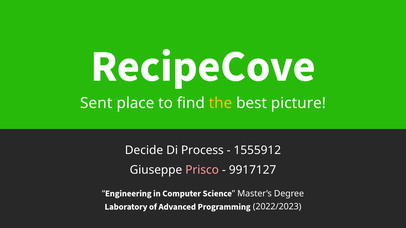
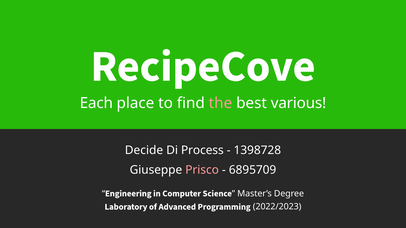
Sent: Sent -> Each (96, 103)
the colour: yellow -> pink (220, 103)
picture: picture -> various (298, 103)
1555912: 1555912 -> 1398728 (257, 151)
9917127: 9917127 -> 6895709 (253, 170)
